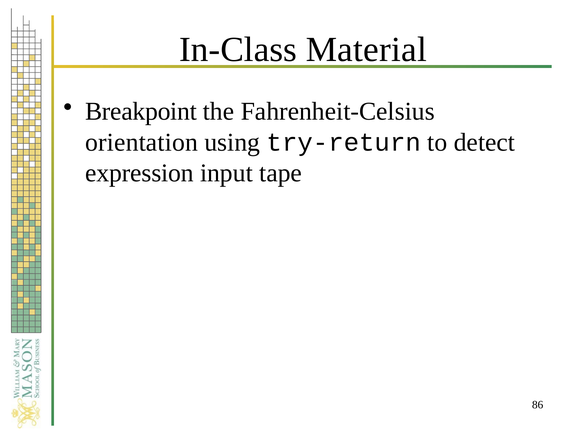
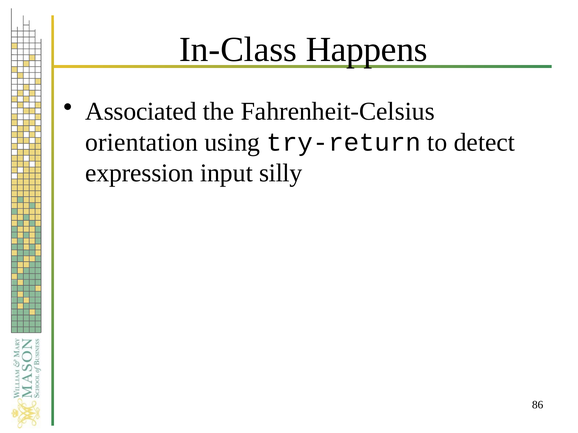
Material: Material -> Happens (367, 50)
Breakpoint: Breakpoint -> Associated (141, 112)
tape: tape -> silly (281, 173)
